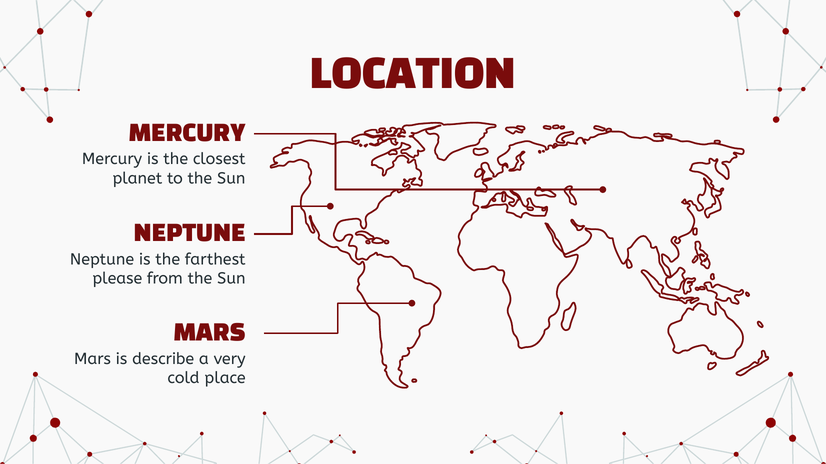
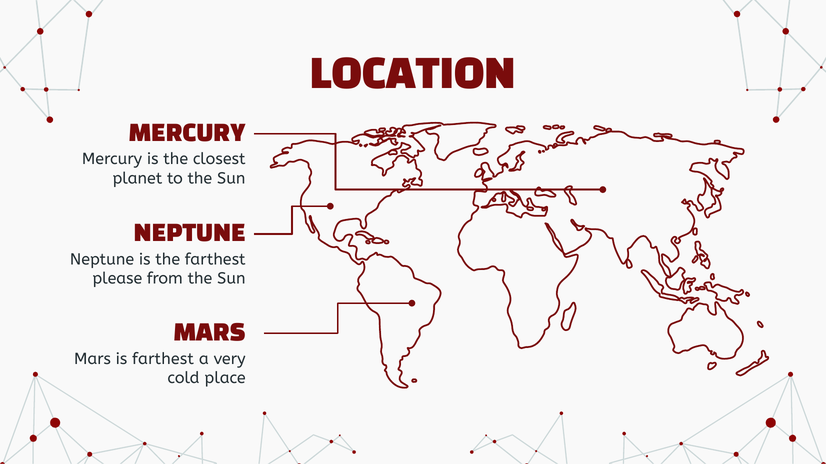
is describe: describe -> farthest (163, 359)
